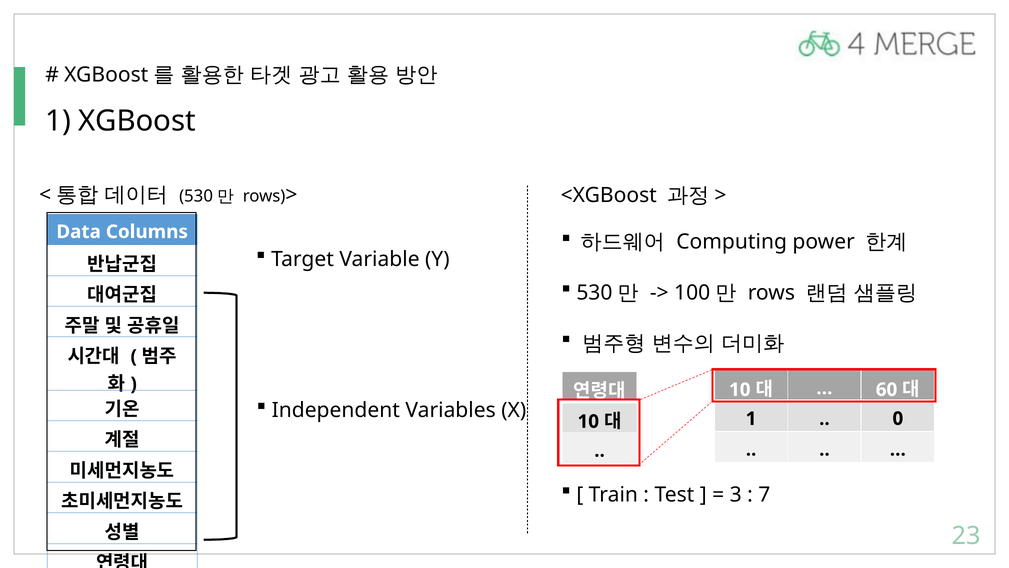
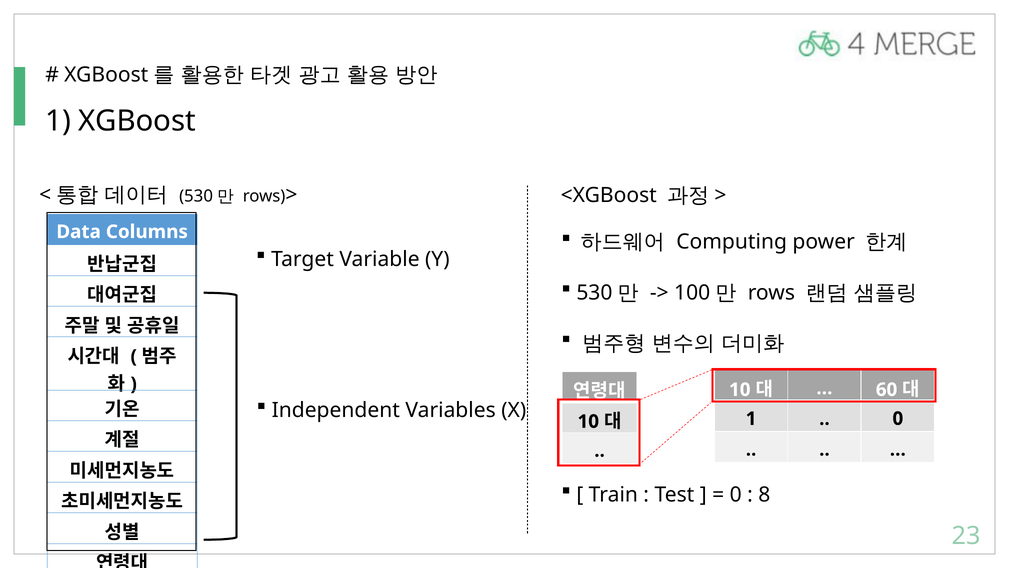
3: 3 -> 0 (736, 494)
7: 7 -> 8 (764, 494)
